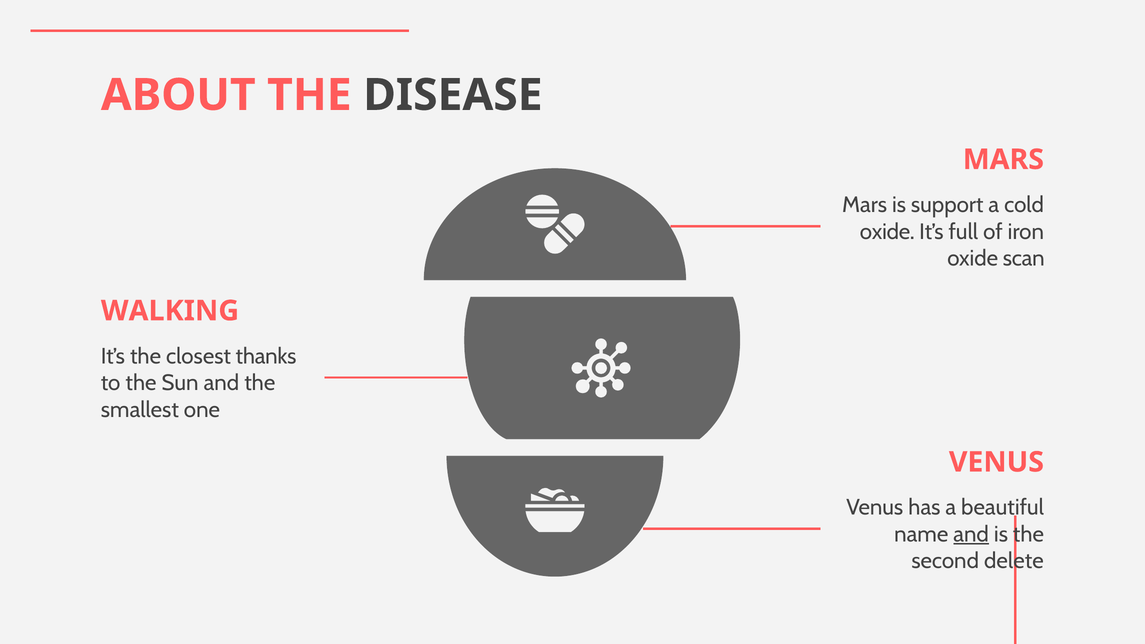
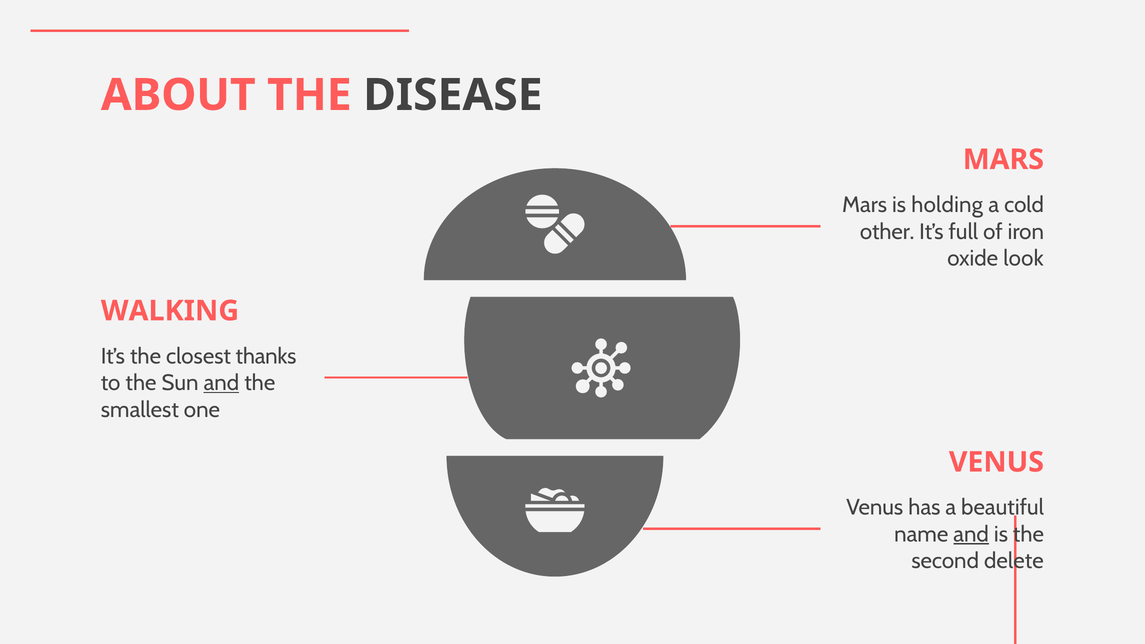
support: support -> holding (947, 205)
oxide: oxide -> other (887, 232)
scan: scan -> look (1023, 258)
and underline: none -> present (221, 383)
